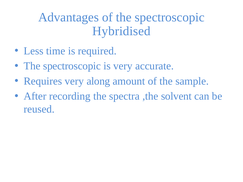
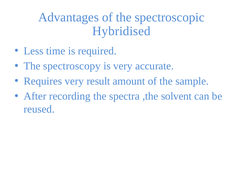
spectroscopic: spectroscopic -> spectroscopy (72, 66)
along: along -> result (98, 81)
